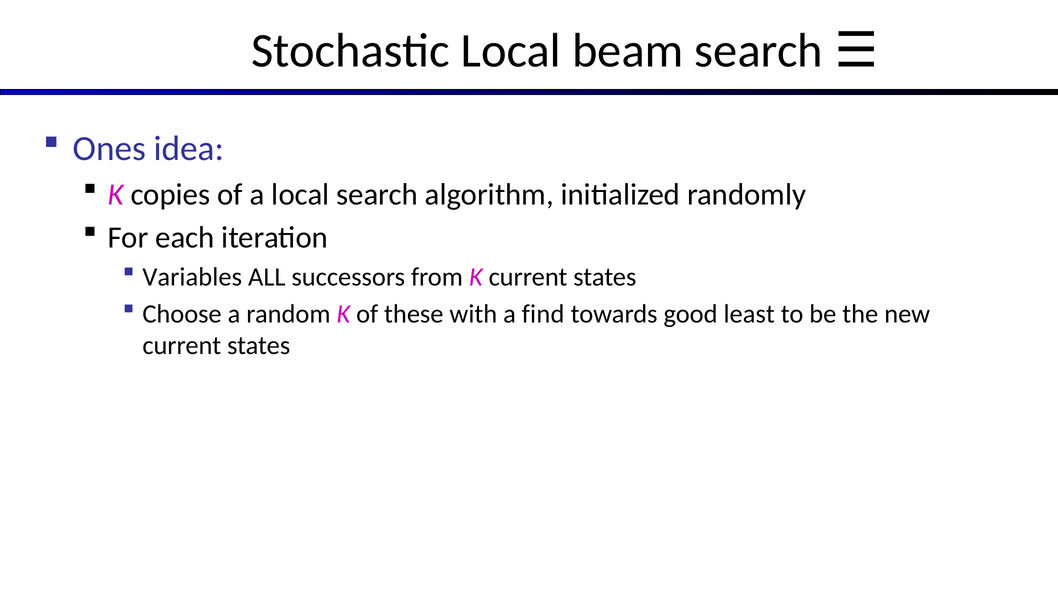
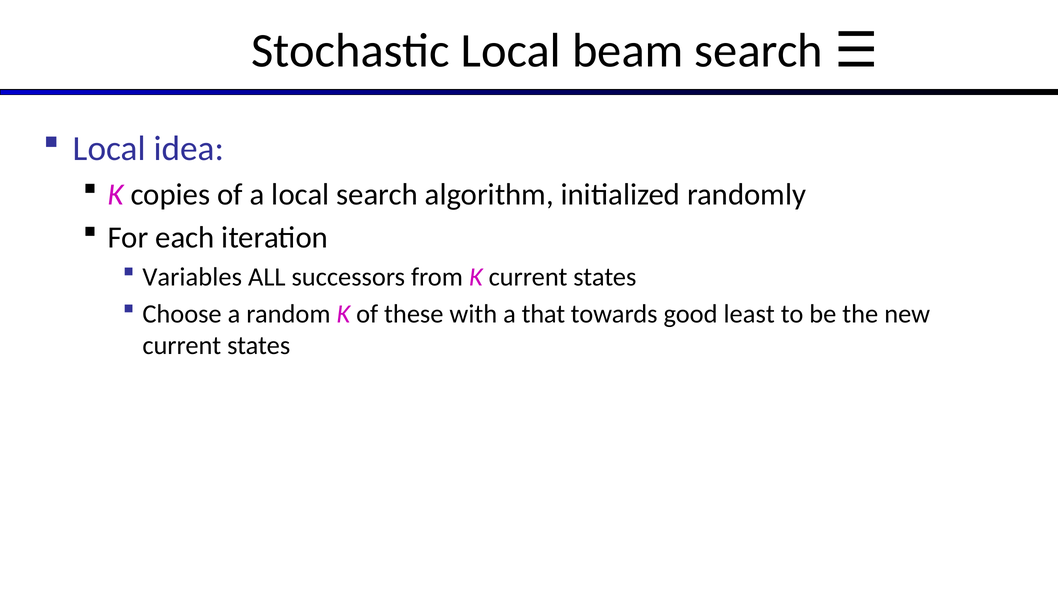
Ones: Ones -> Local (109, 149)
find: find -> that (543, 314)
